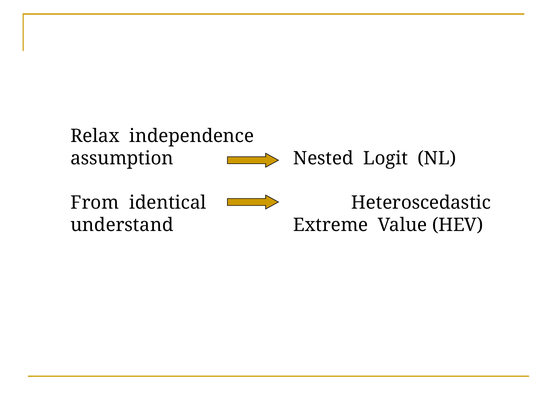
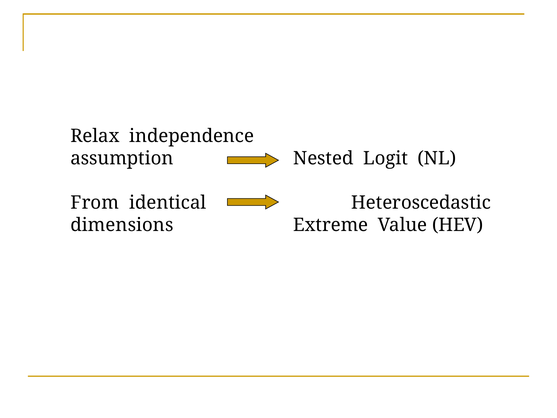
understand: understand -> dimensions (122, 225)
